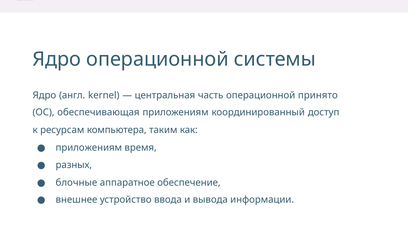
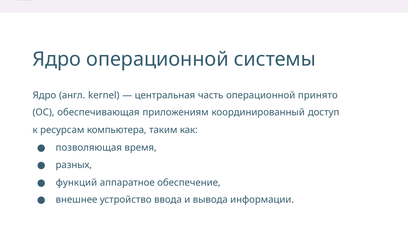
приложениям: приложениям -> позволяющая (89, 147)
блочные: блочные -> функций (76, 182)
